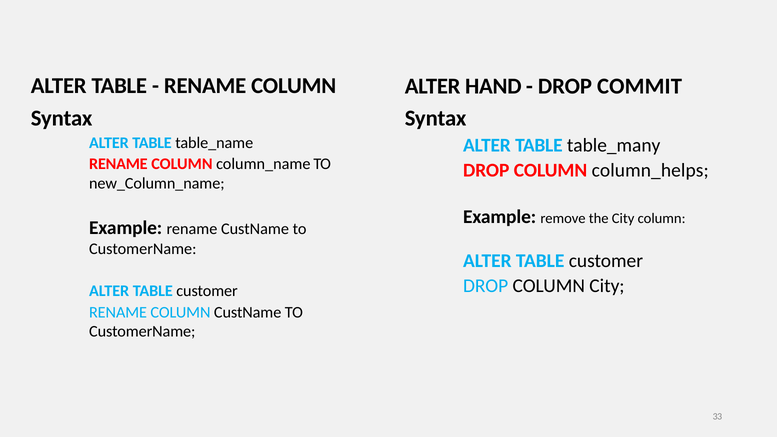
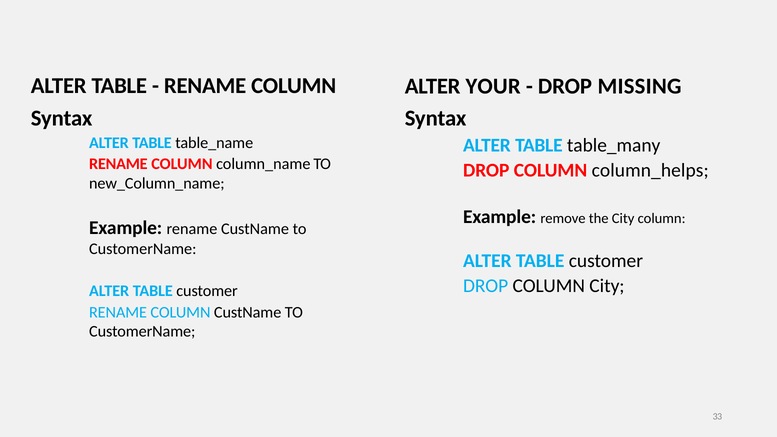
HAND: HAND -> YOUR (493, 86)
COMMIT: COMMIT -> MISSING (640, 86)
